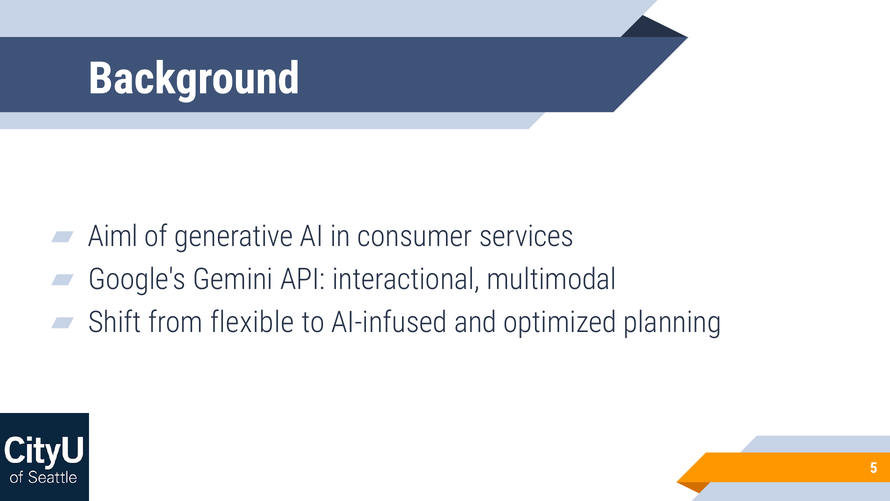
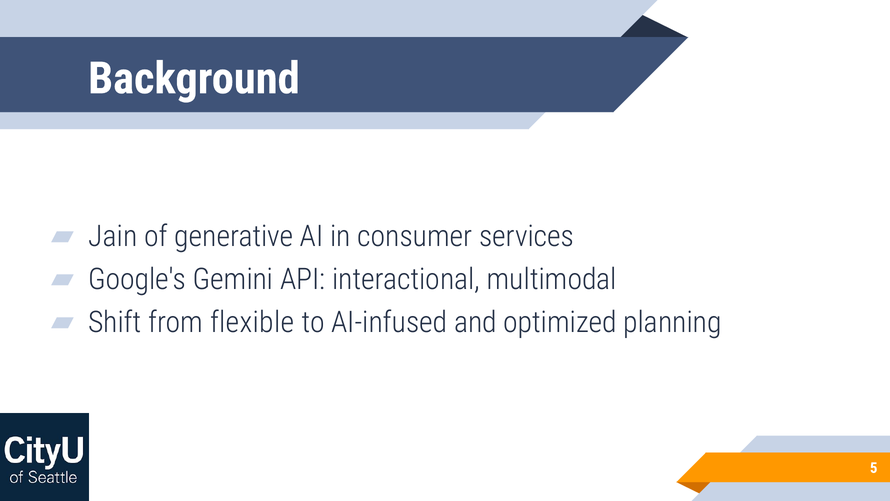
Aiml: Aiml -> Jain (113, 236)
